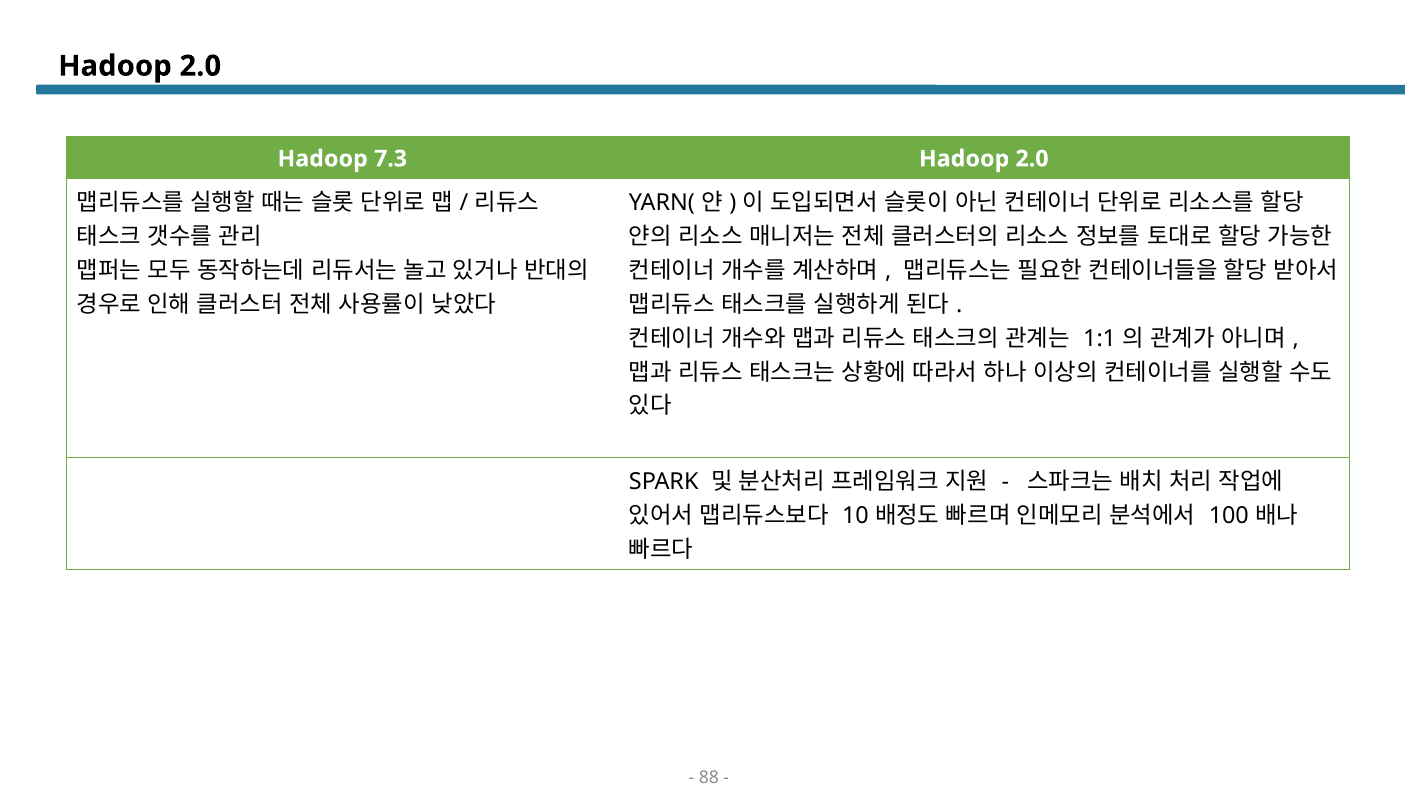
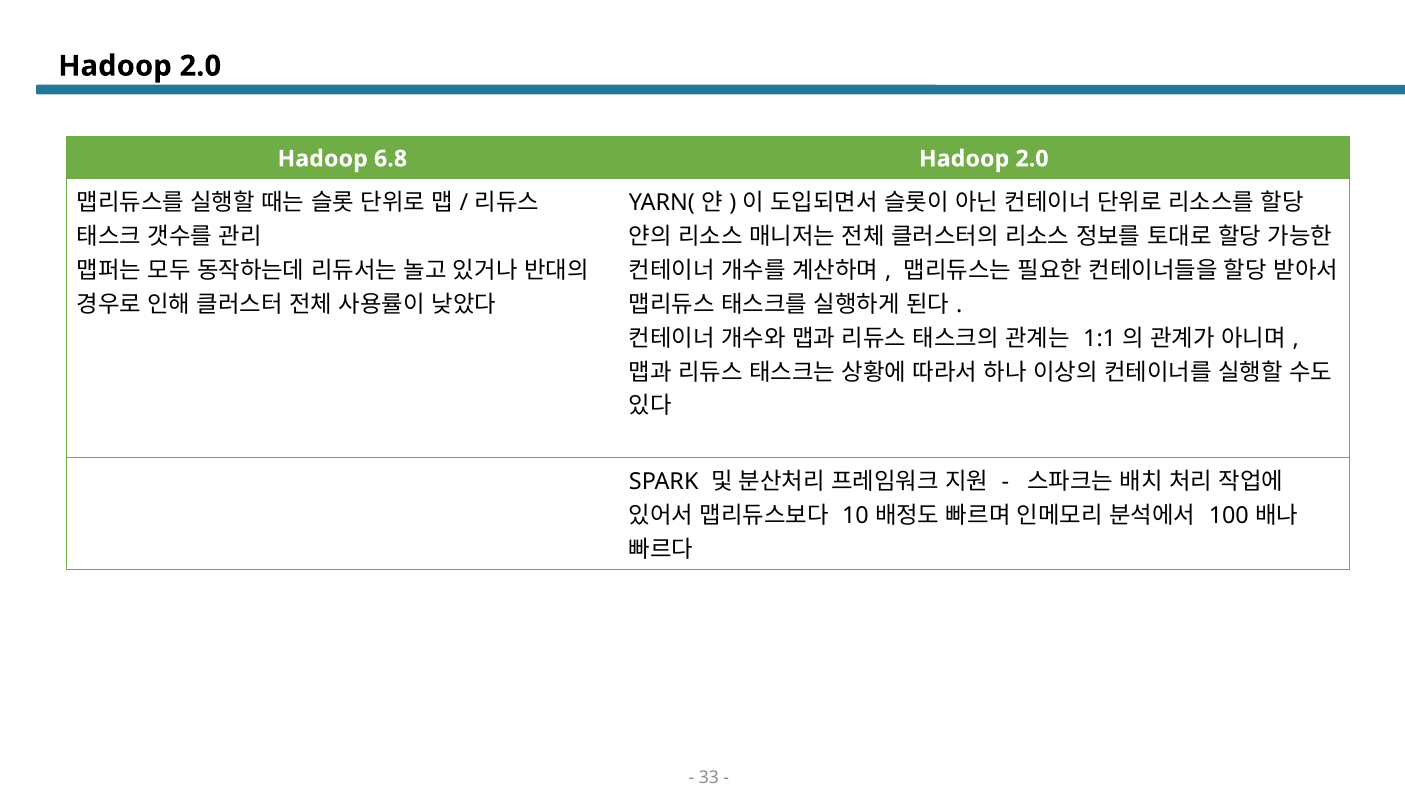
7.3: 7.3 -> 6.8 (391, 159)
88: 88 -> 33 (709, 778)
